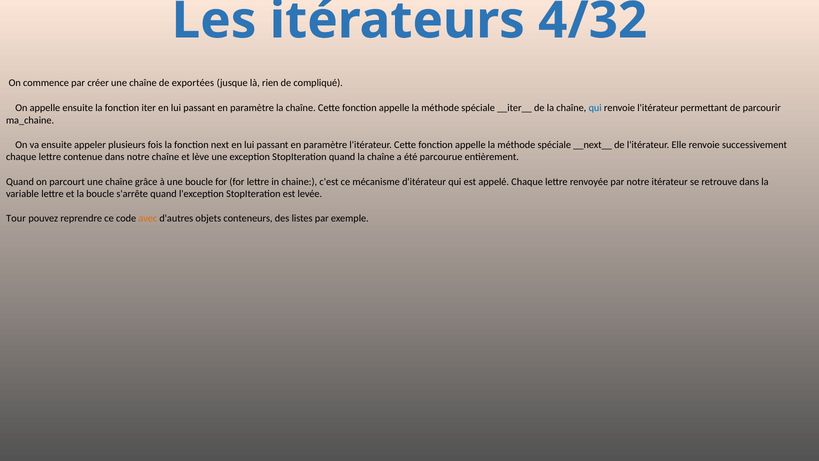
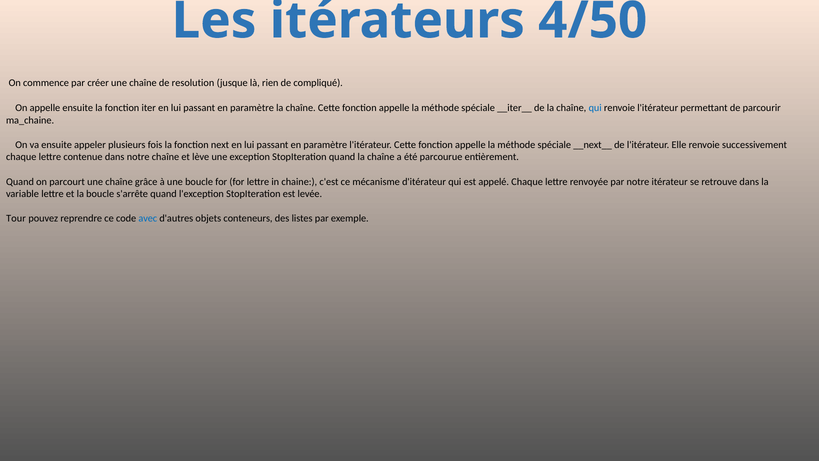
4/32: 4/32 -> 4/50 (593, 21)
exportées: exportées -> resolution (193, 83)
avec colour: orange -> blue (148, 218)
